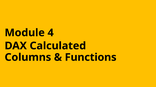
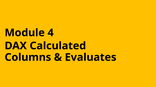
Functions: Functions -> Evaluates (91, 58)
